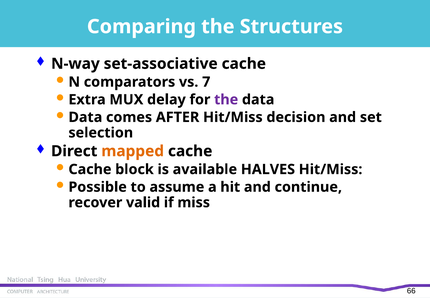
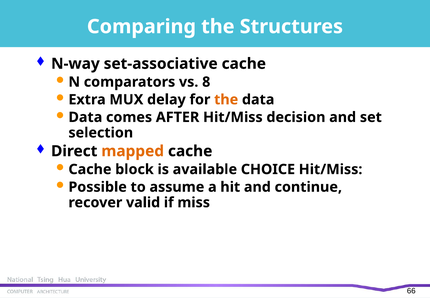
7: 7 -> 8 (206, 82)
the colour: purple -> orange (226, 100)
HALVES: HALVES -> CHOICE (268, 169)
